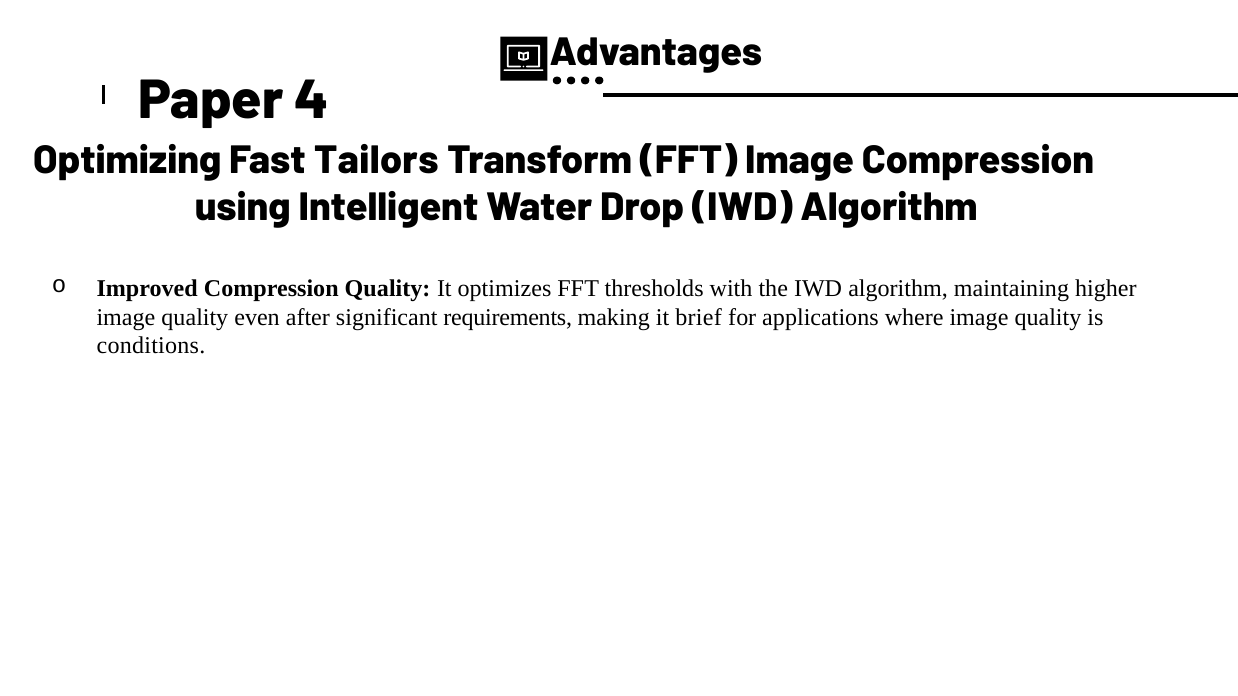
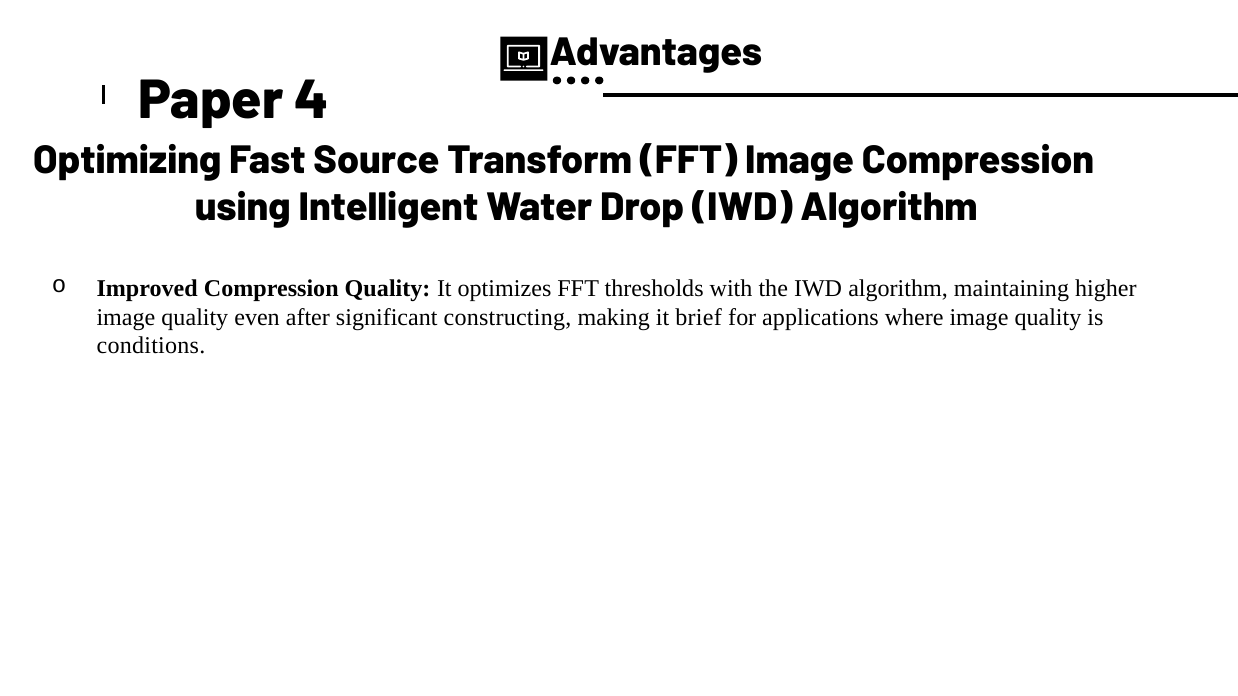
Tailors: Tailors -> Source (376, 161)
requirements: requirements -> constructing (508, 317)
